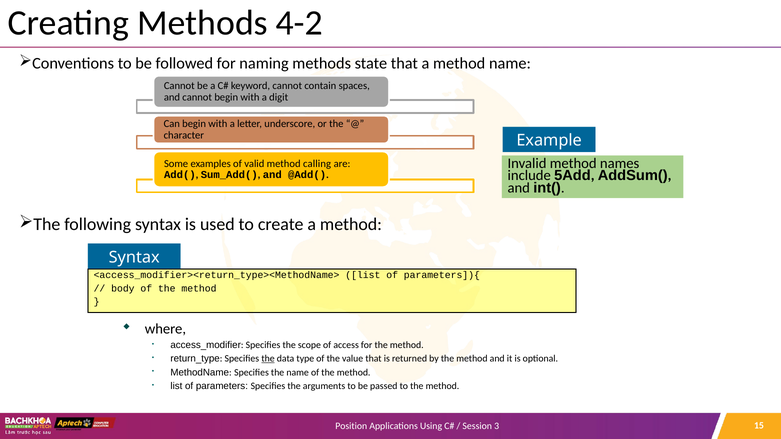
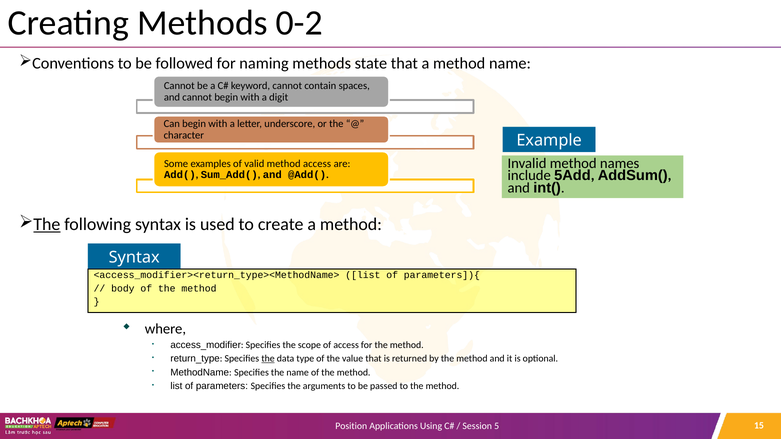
4-2: 4-2 -> 0-2 (299, 23)
method calling: calling -> access (317, 164)
The underline: none -> present (47, 225)
3: 3 -> 5 (497, 426)
